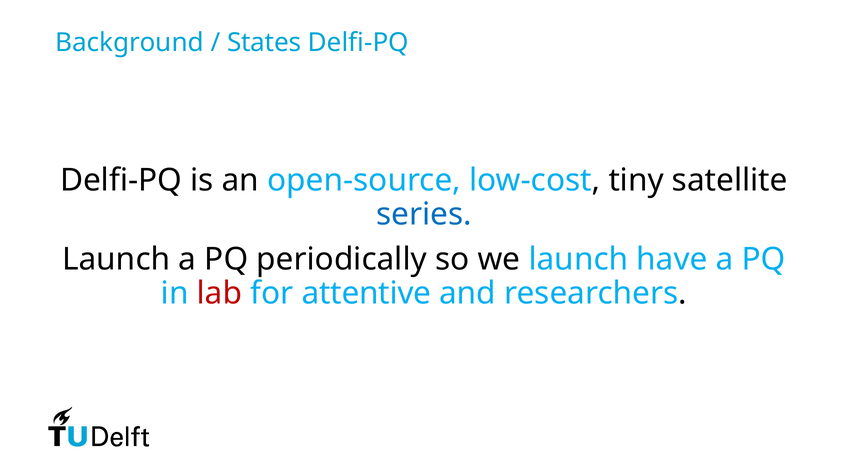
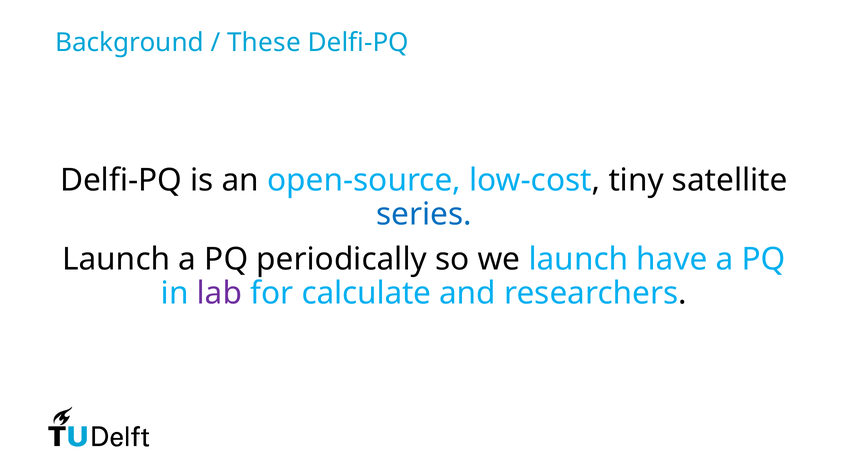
States: States -> These (264, 42)
lab colour: red -> purple (219, 293)
attentive: attentive -> calculate (366, 293)
